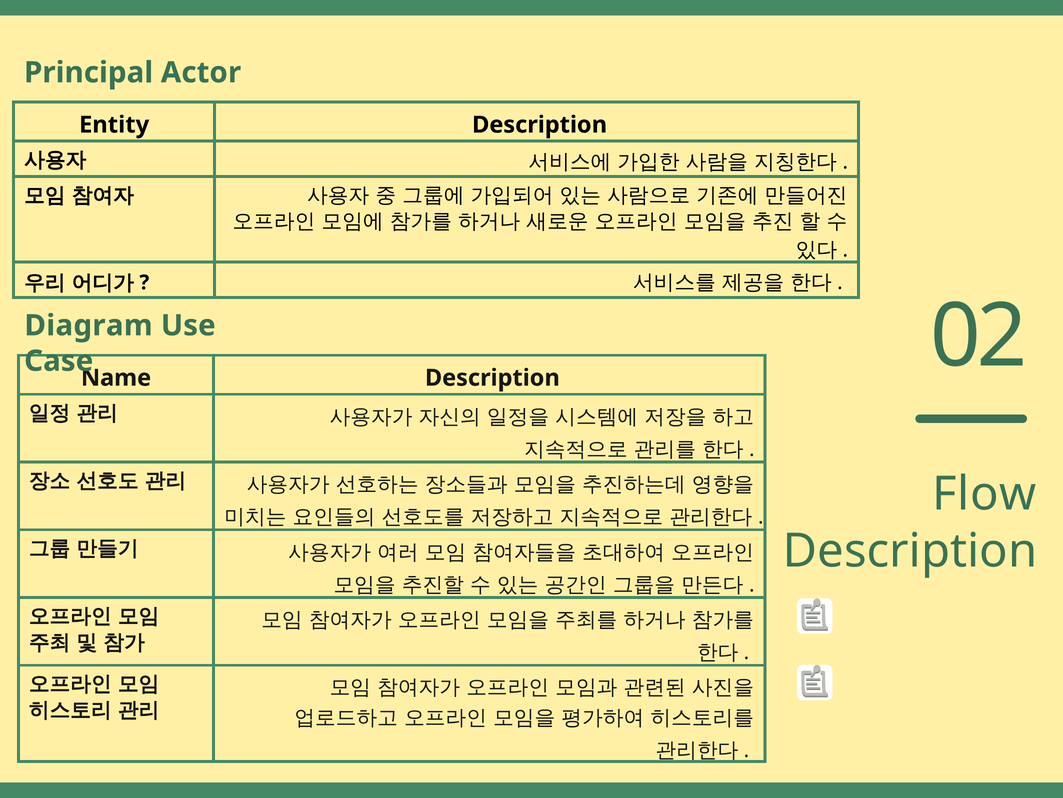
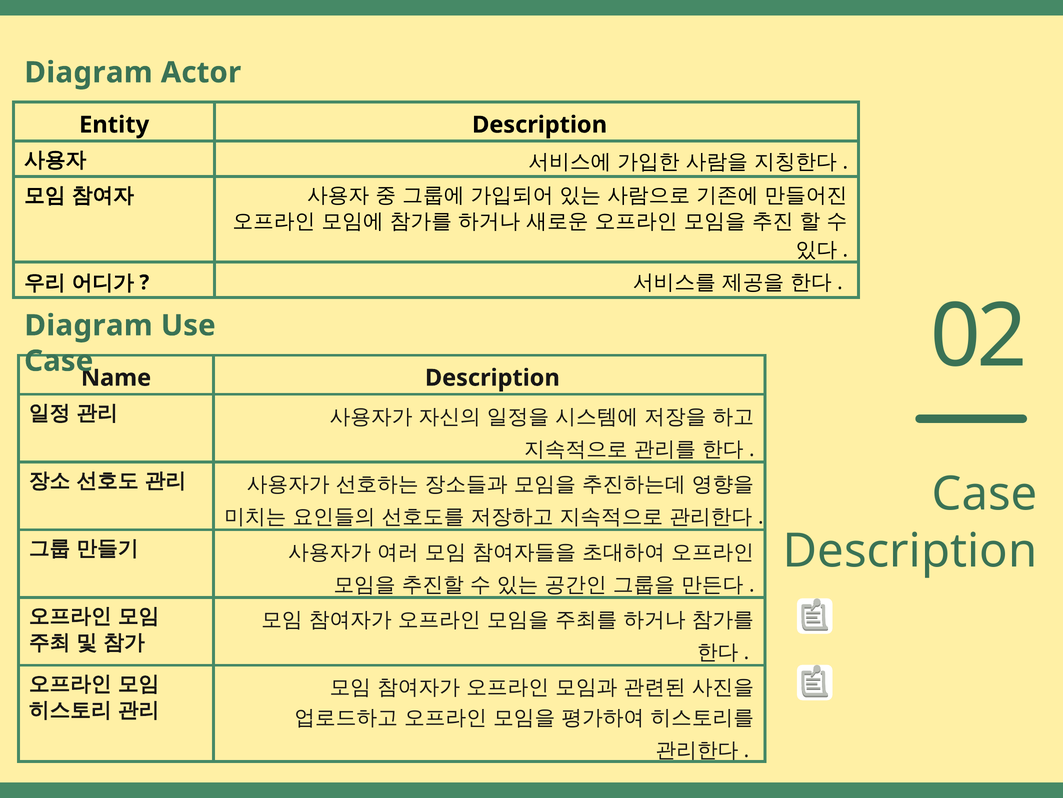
Principal: Principal -> Diagram (88, 73)
Flow: Flow -> Case (985, 494)
